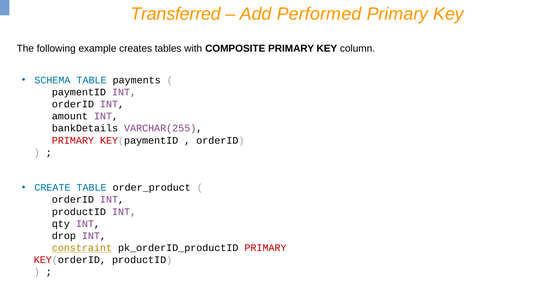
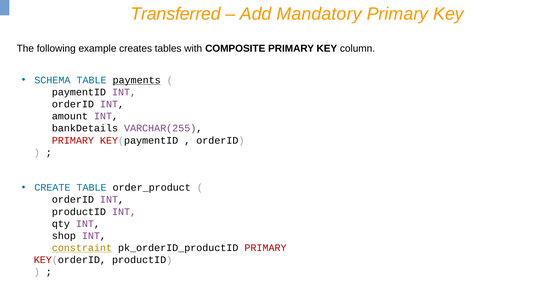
Performed: Performed -> Mandatory (319, 14)
payments underline: none -> present (137, 80)
drop: drop -> shop (64, 236)
